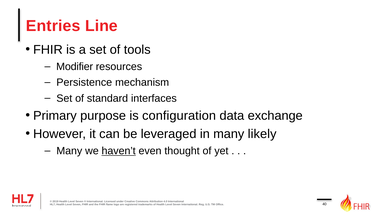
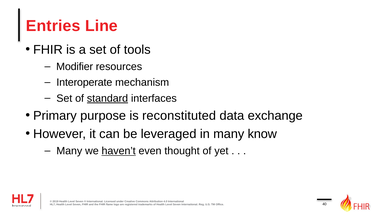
Persistence: Persistence -> Interoperate (84, 82)
standard underline: none -> present (107, 98)
configuration: configuration -> reconstituted (179, 115)
likely: likely -> know (262, 134)
